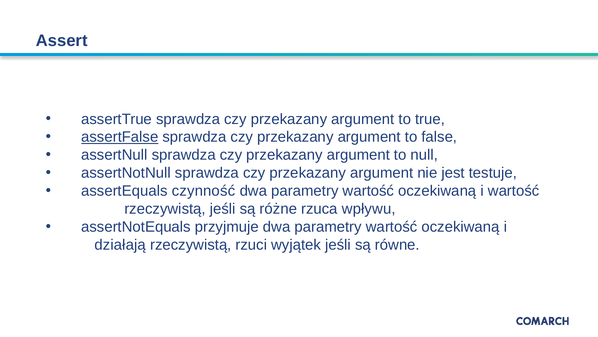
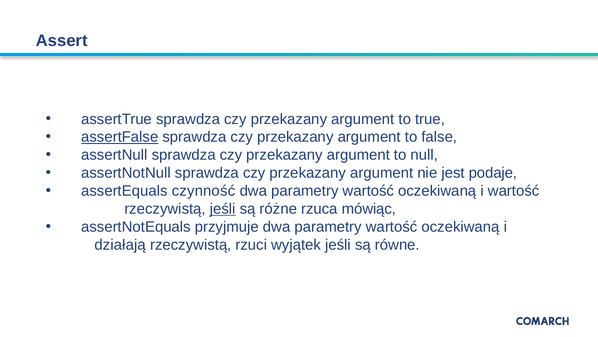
testuje: testuje -> podaje (493, 173)
jeśli underline: none -> present (223, 209)
wpływu: wpływu -> mówiąc (369, 209)
